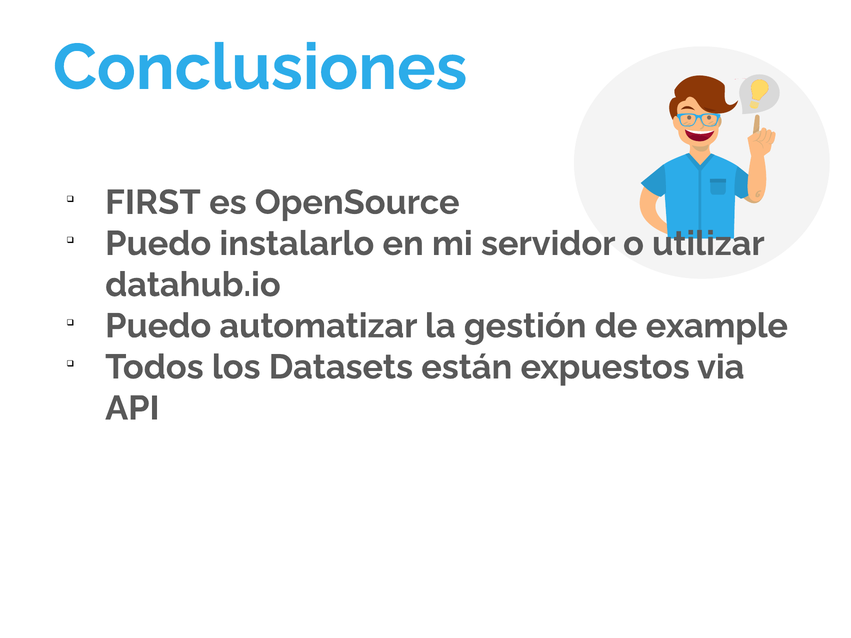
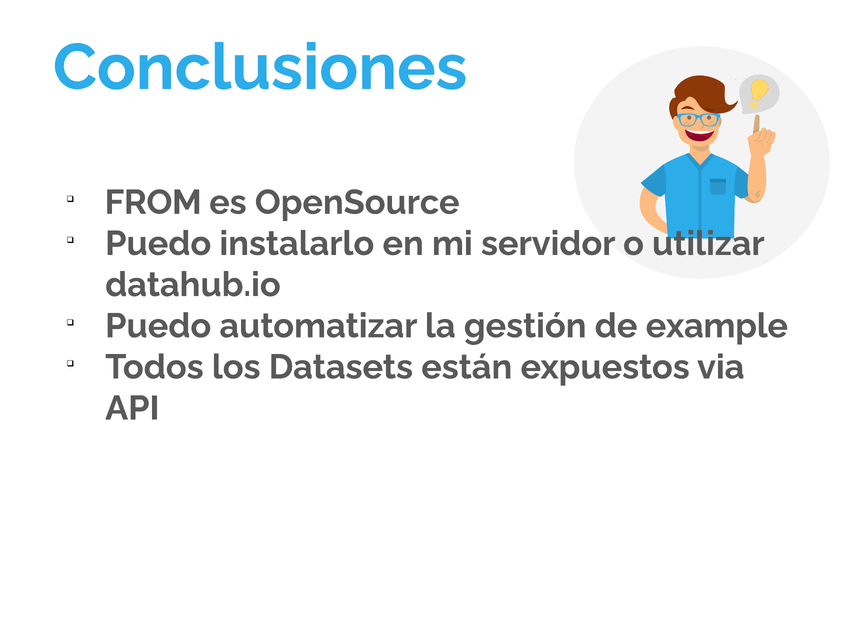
FIRST: FIRST -> FROM (153, 203)
